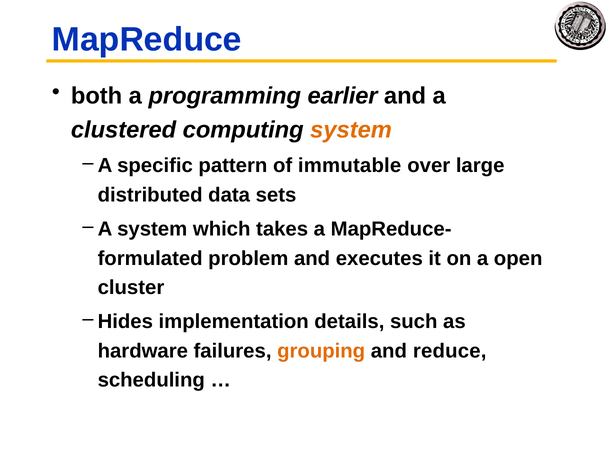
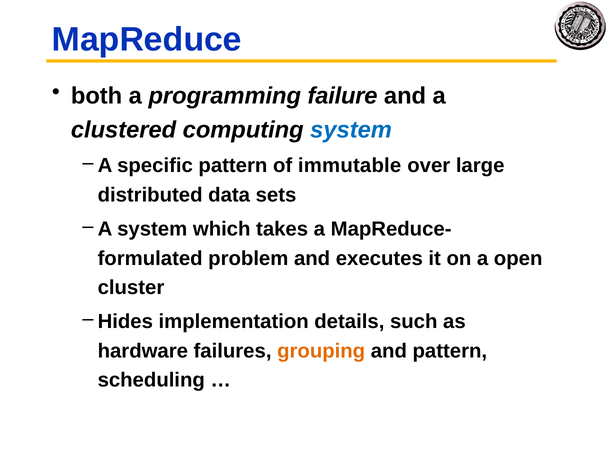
earlier: earlier -> failure (343, 96)
system colour: orange -> blue (351, 130)
and reduce: reduce -> pattern (450, 351)
